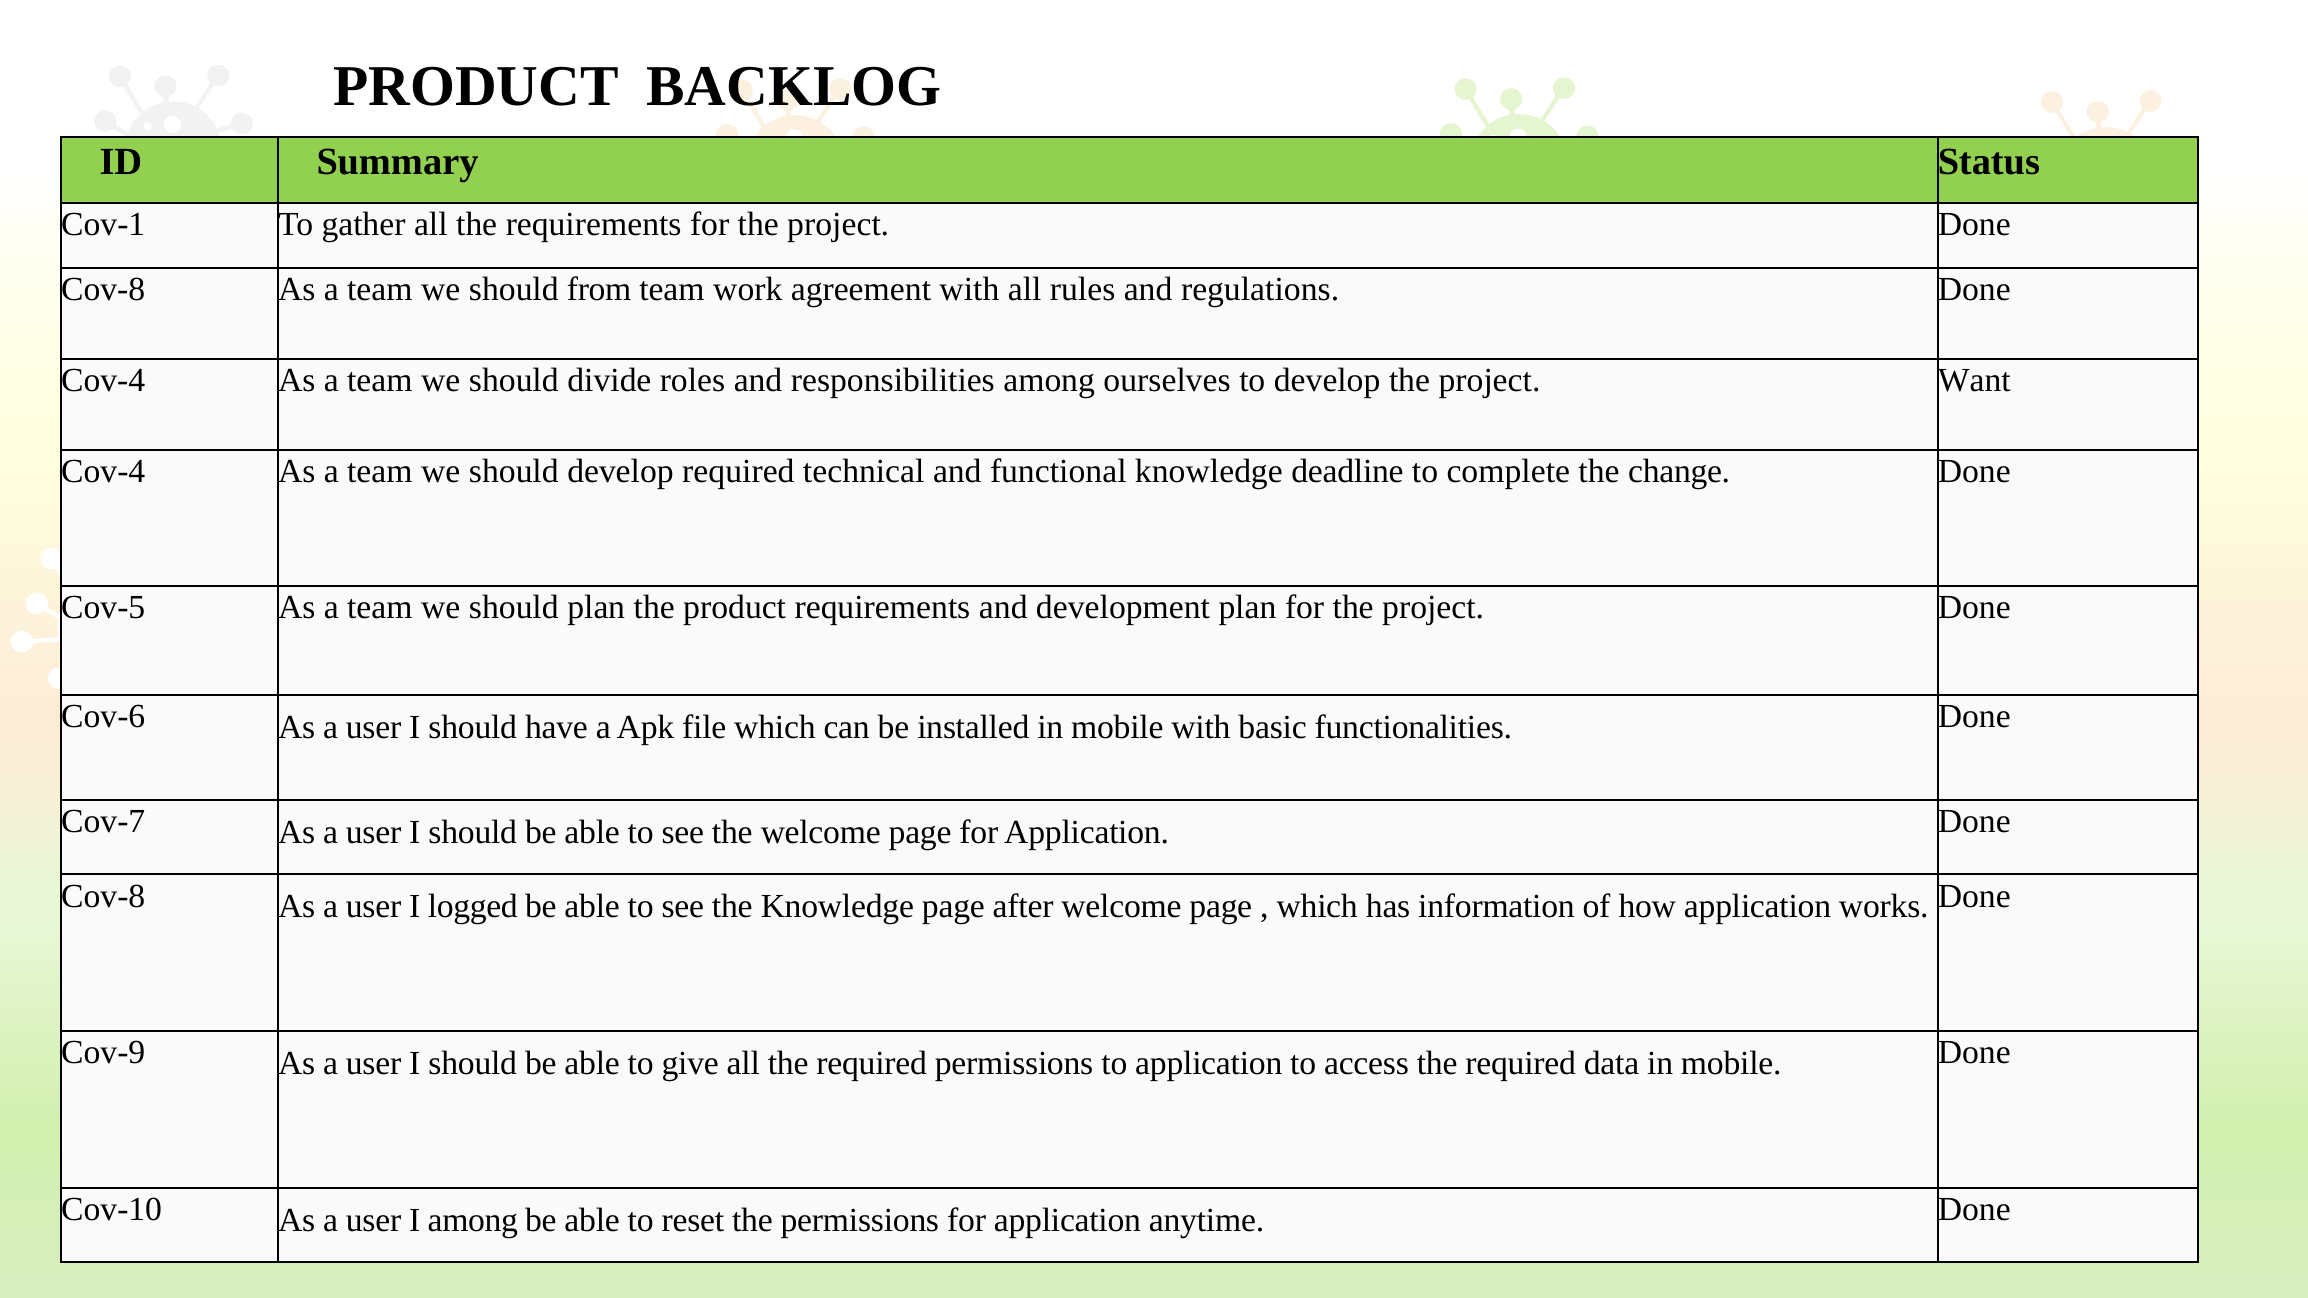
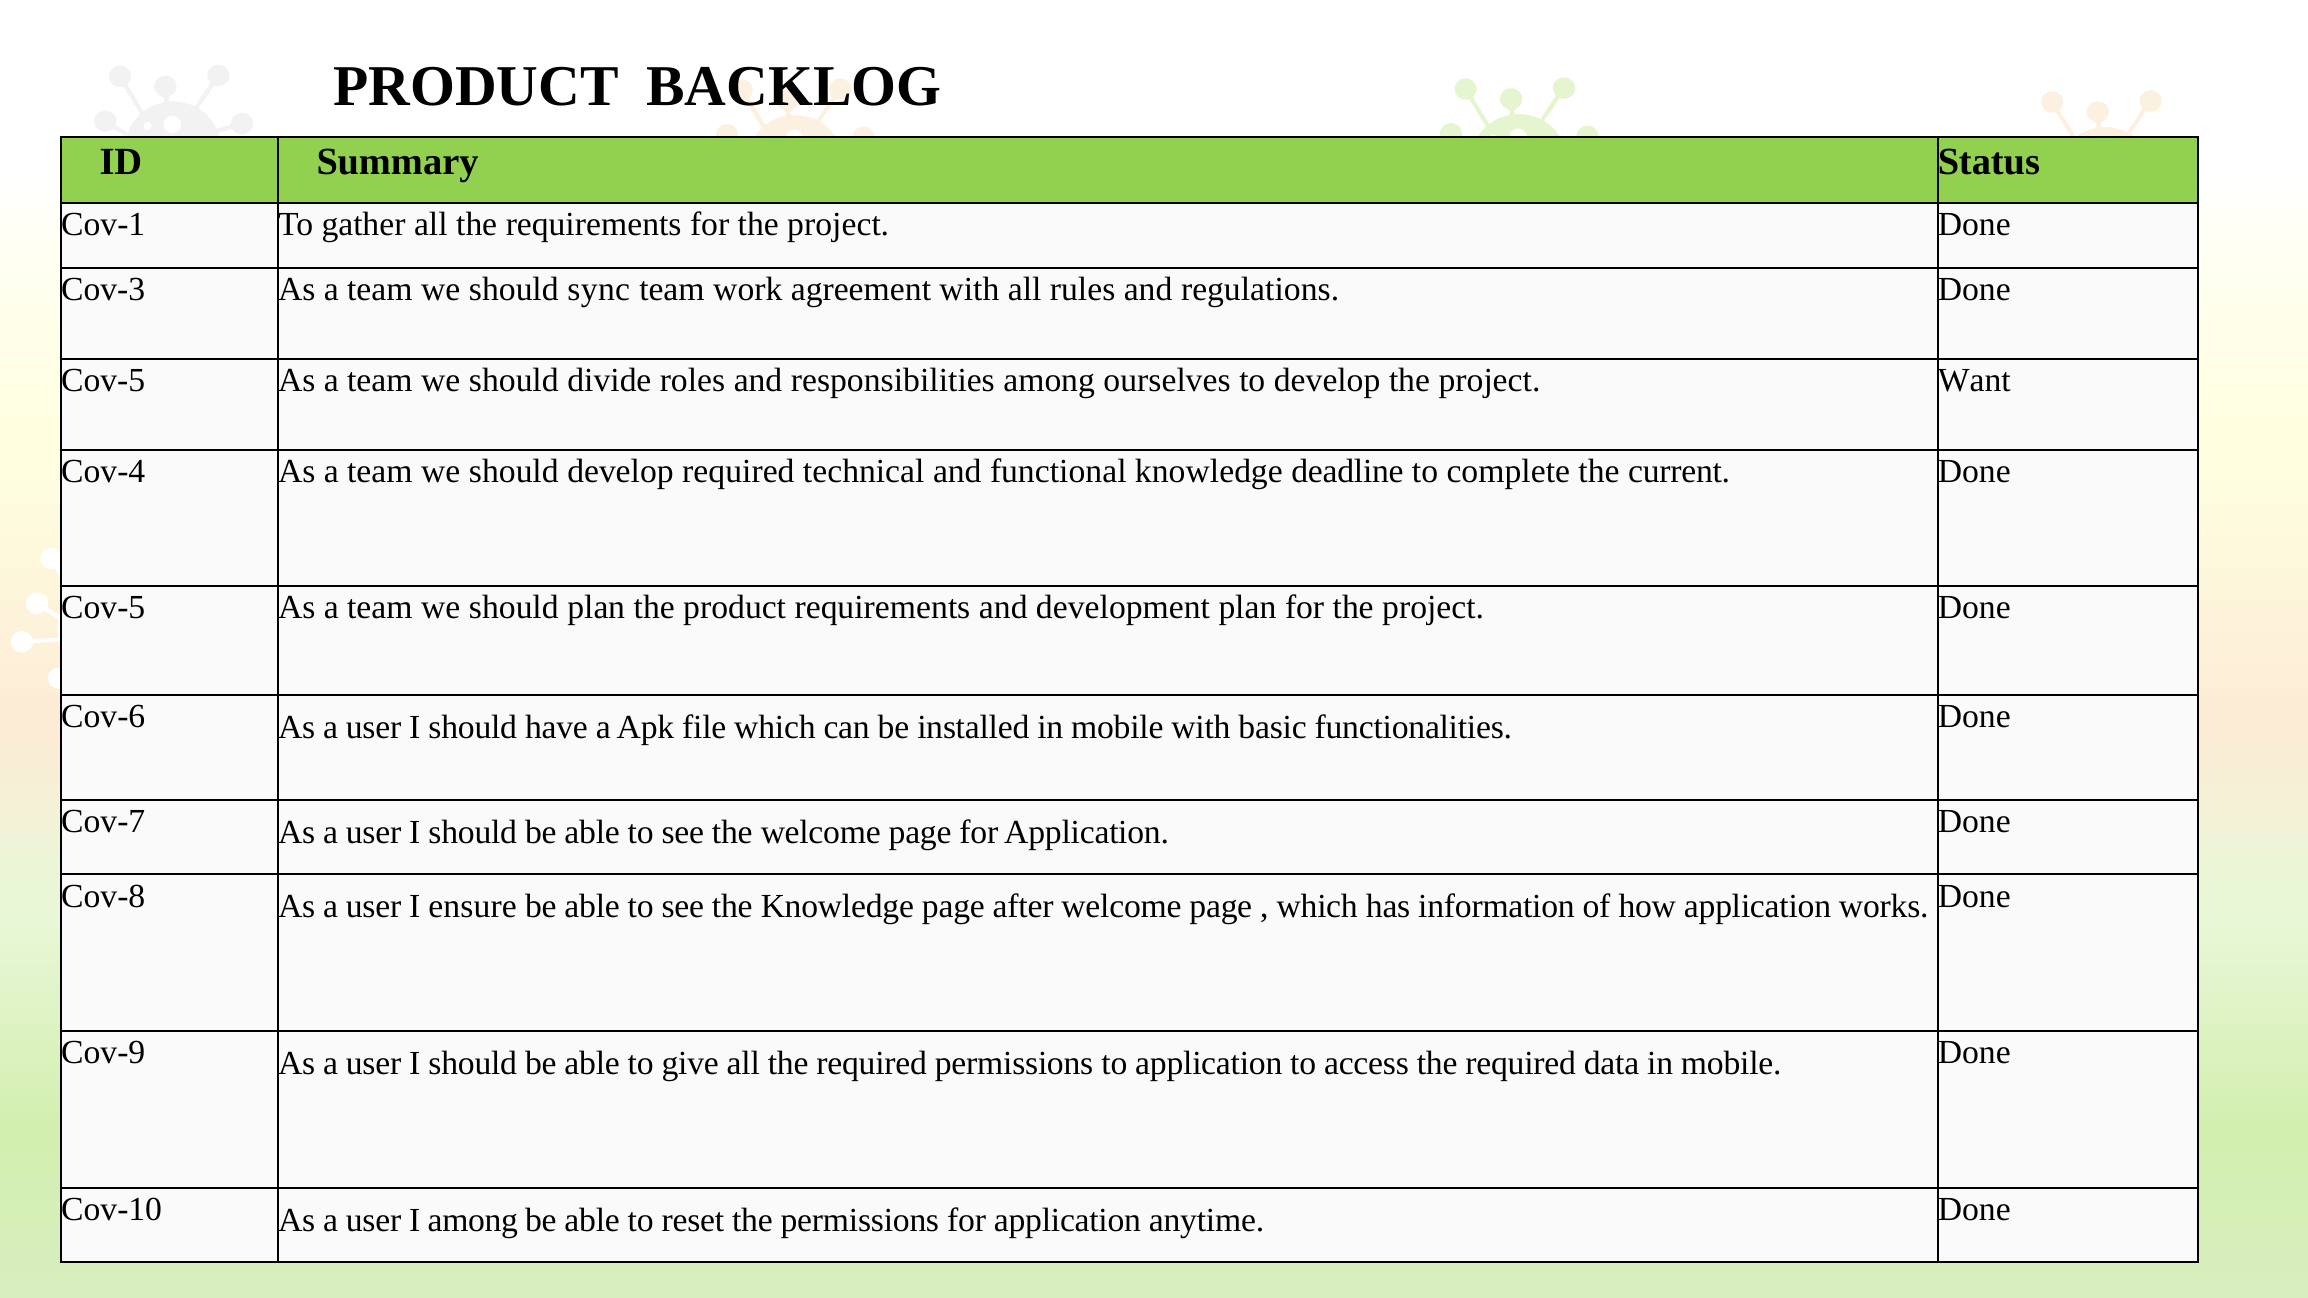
Cov-8: Cov-8 -> Cov-3 (103, 290)
from: from -> sync (599, 290)
Cov-4: Cov-4 -> Cov-5 (103, 381)
change: change -> current (1679, 471)
logged: logged -> ensure (473, 907)
